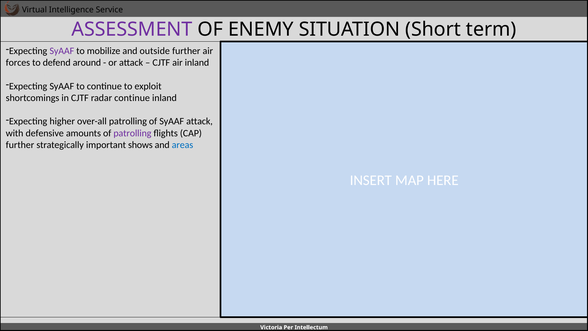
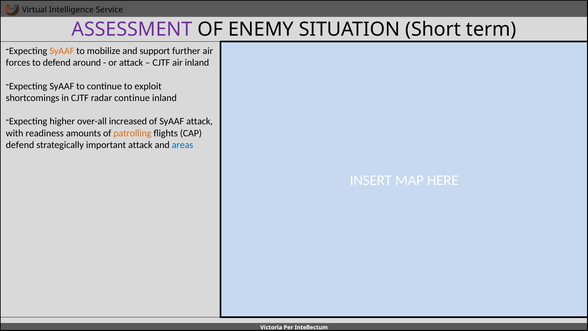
SyAAF colour: purple -> orange (62, 51)
outside: outside -> support (155, 51)
over-all patrolling: patrolling -> increased (128, 121)
defensive: defensive -> readiness (45, 133)
patrolling colour: purple -> orange (132, 133)
further: further -> defend (20, 145)
important shows: shows -> attack (140, 145)
